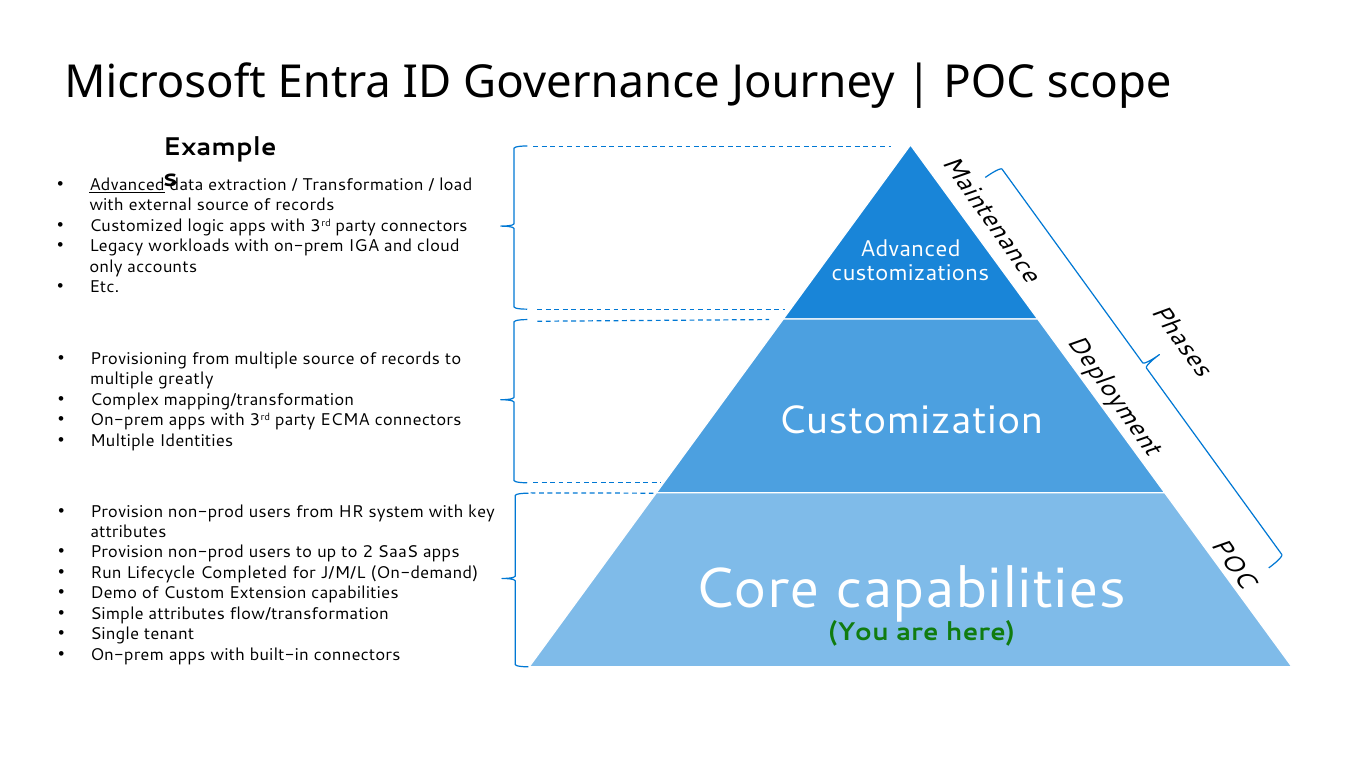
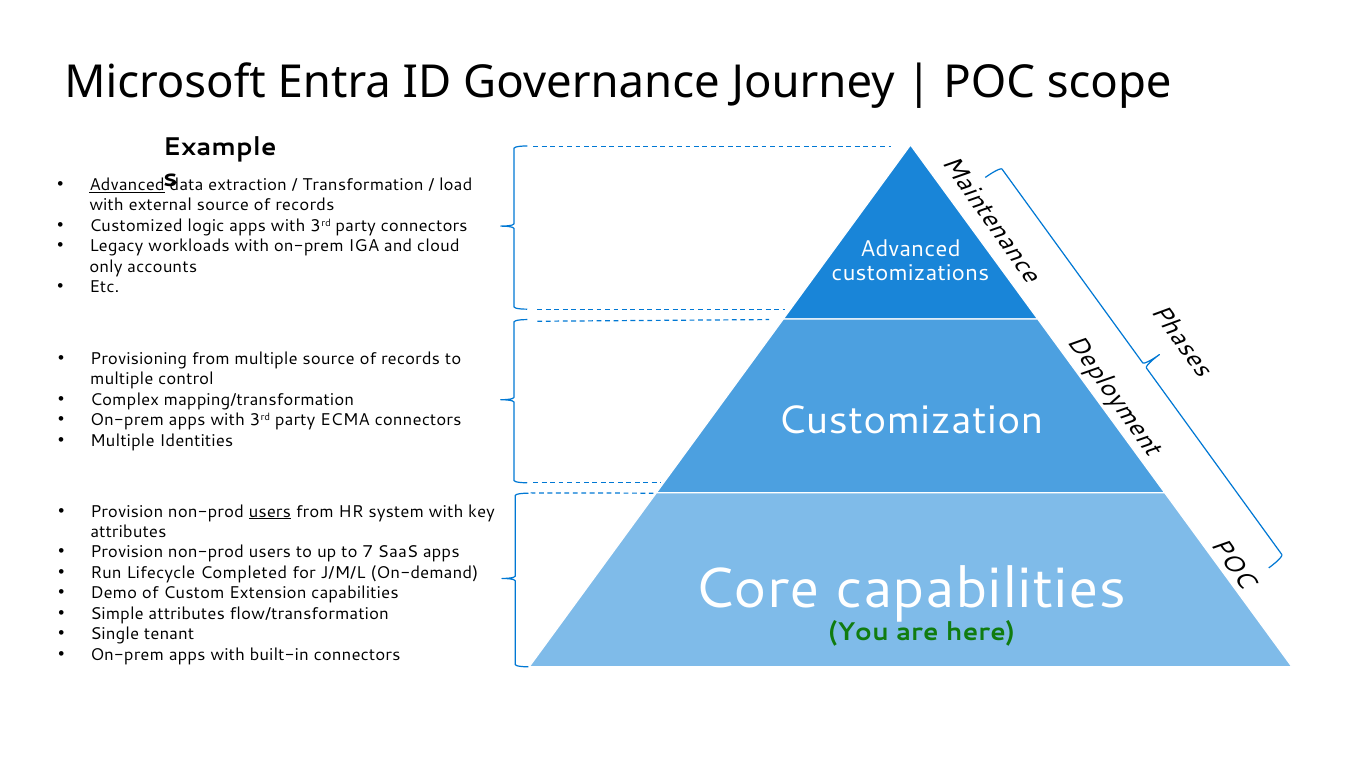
greatly: greatly -> control (186, 379)
users underline: none -> present (270, 512)
2: 2 -> 7 (368, 552)
